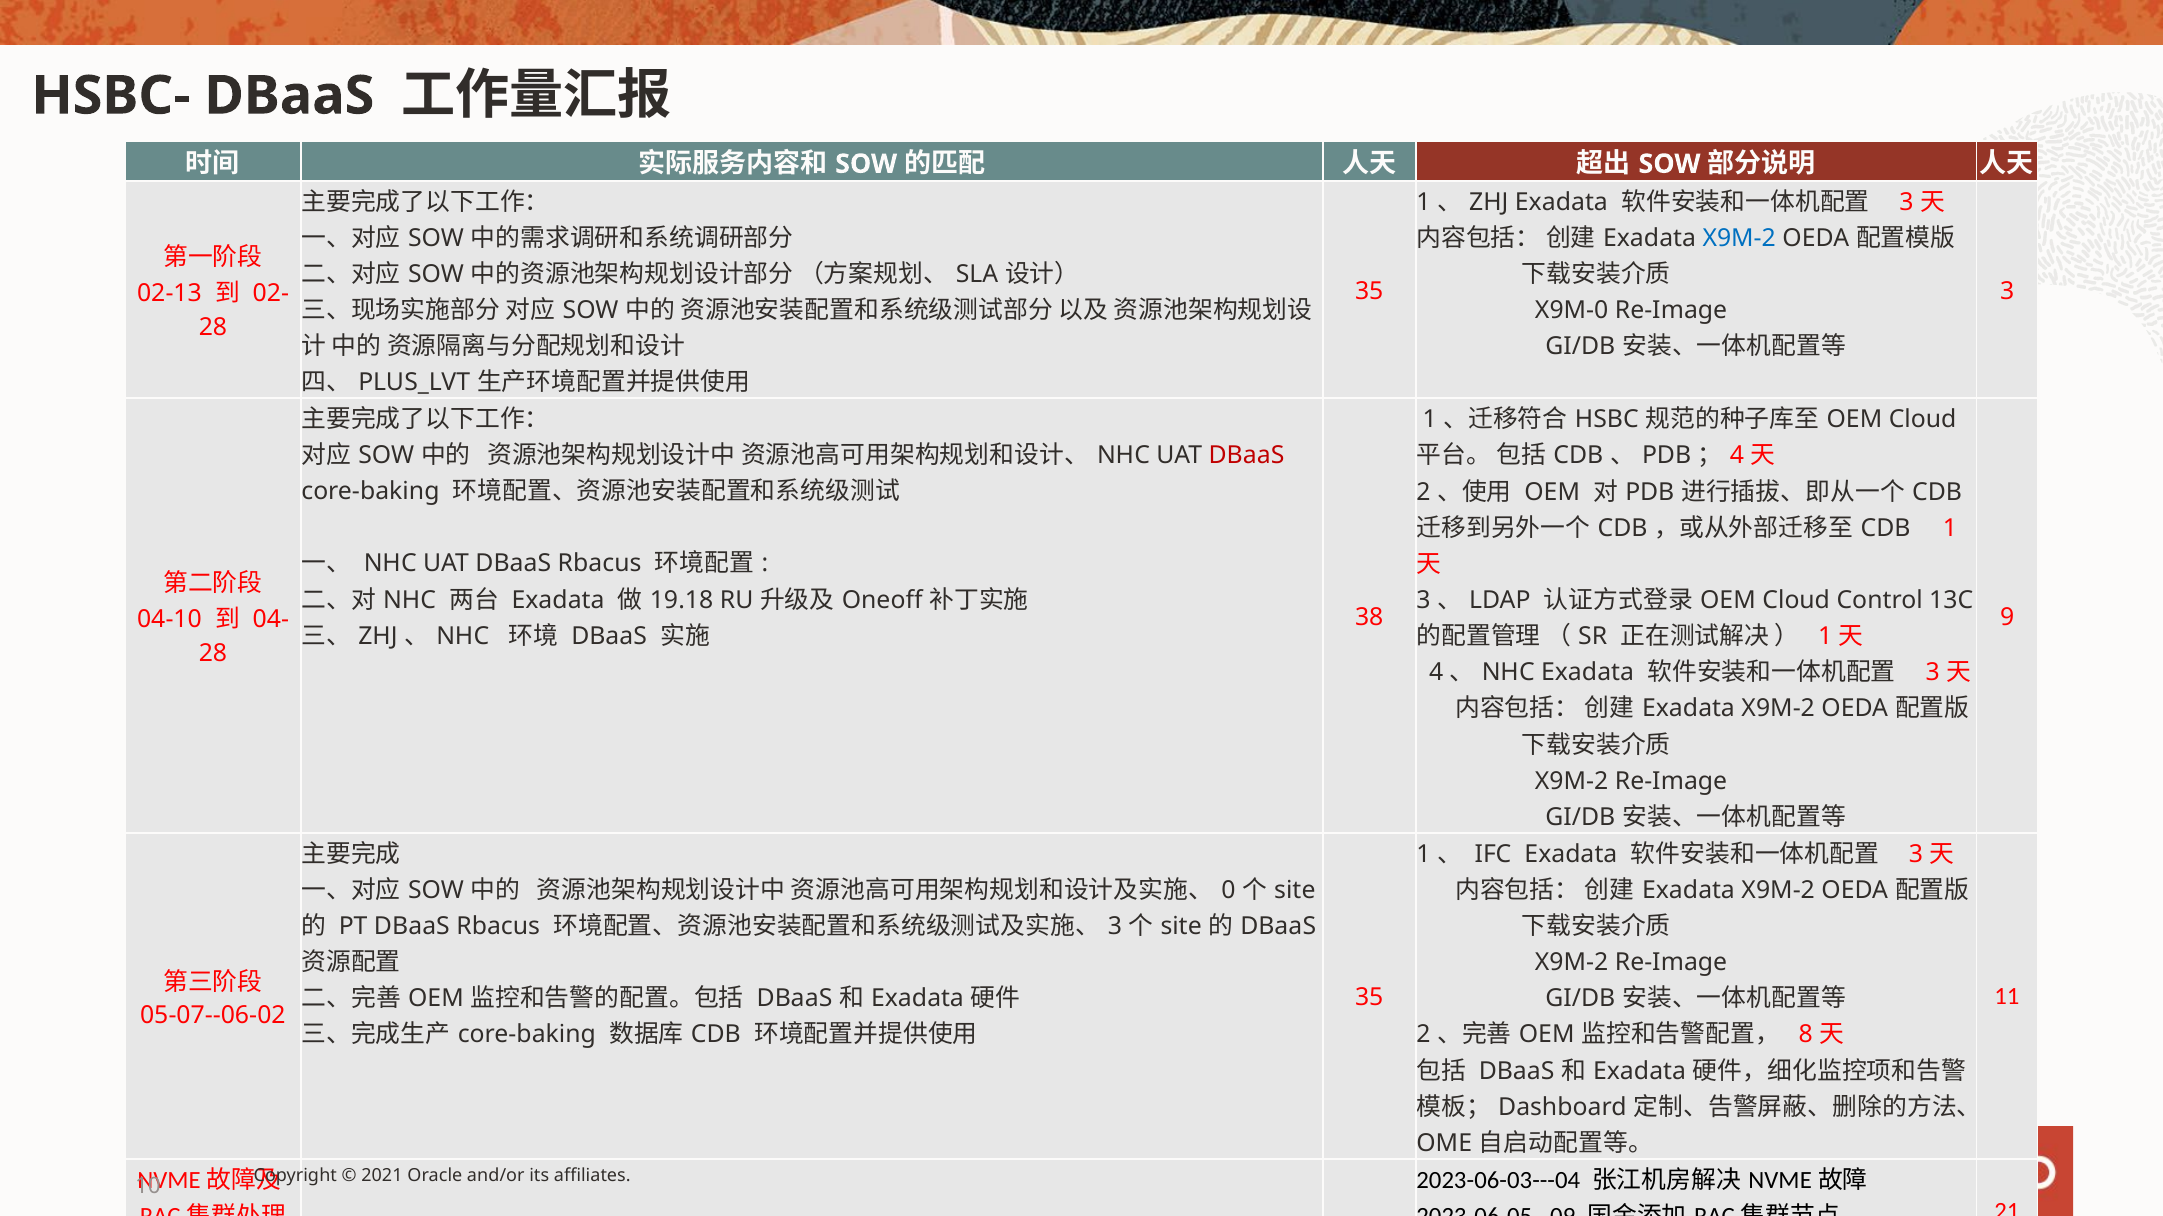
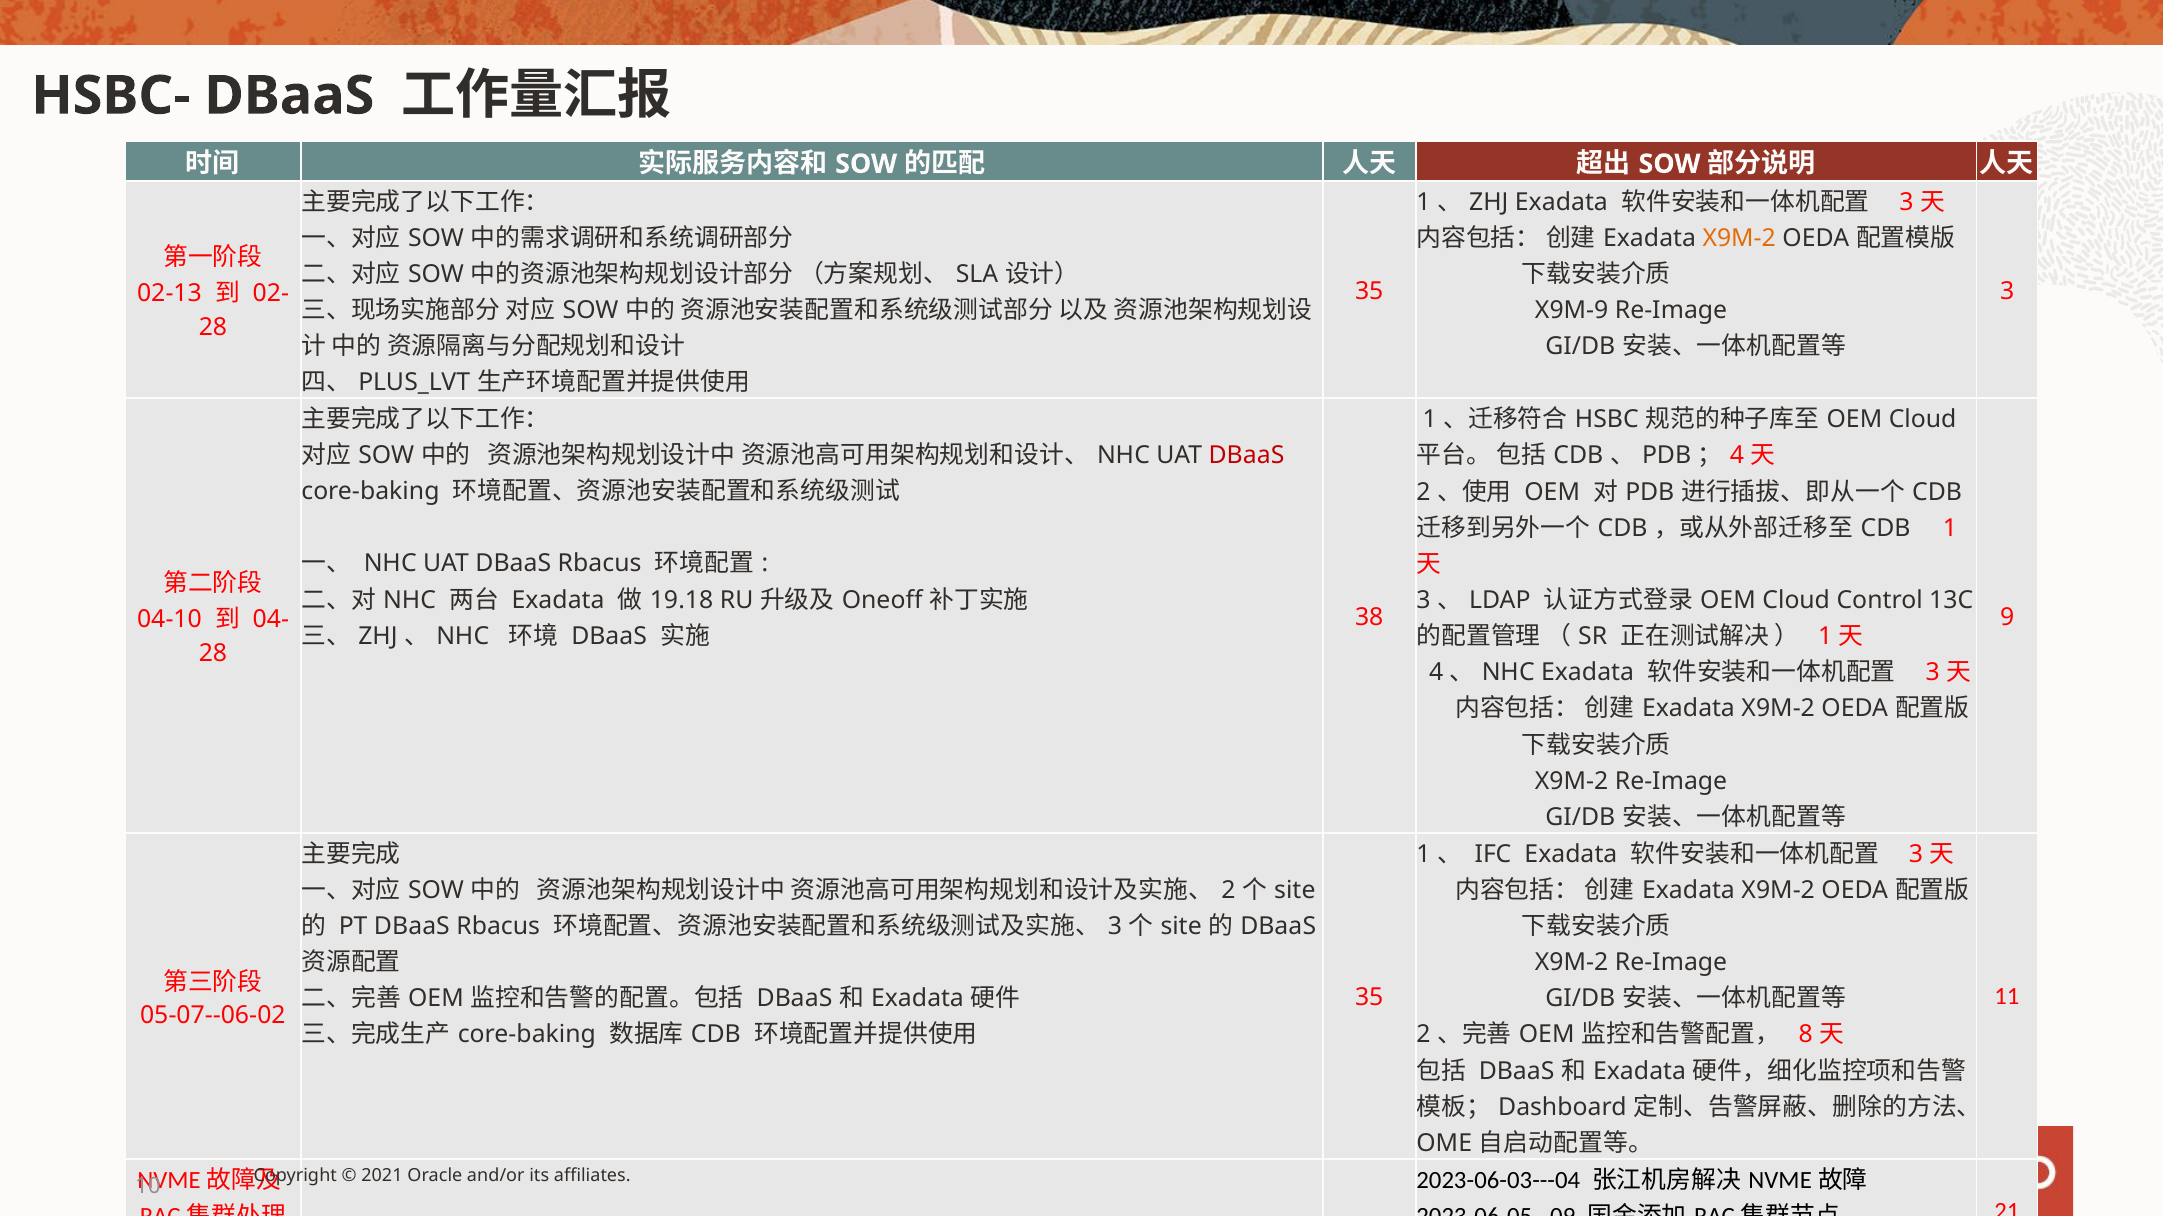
X9M-2 colour: blue -> orange (1739, 238)
X9M-0: X9M-0 -> X9M-9 (1572, 311)
0: 0 -> 2 (1229, 890)
